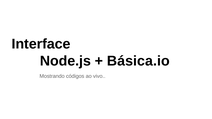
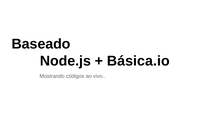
Interface: Interface -> Baseado (41, 44)
